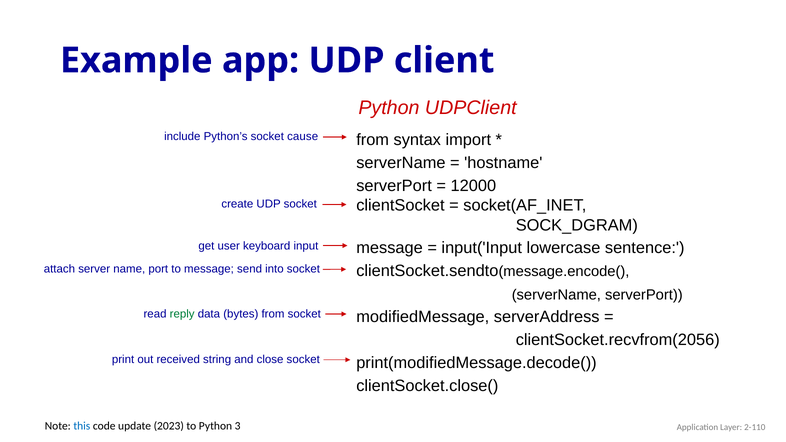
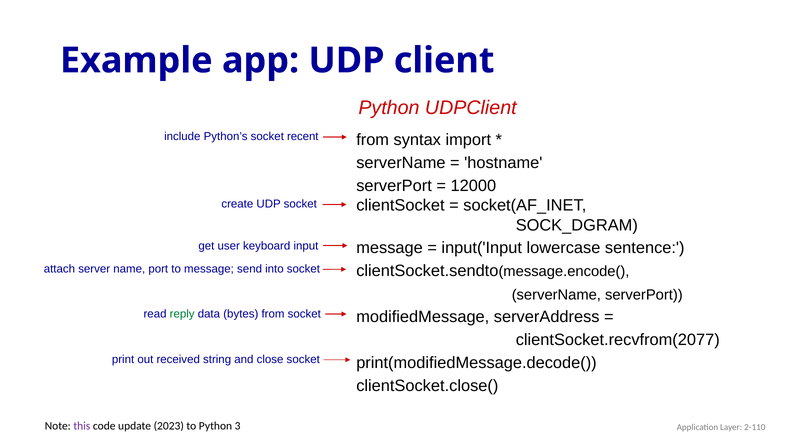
cause: cause -> recent (303, 136)
clientSocket.recvfrom(2056: clientSocket.recvfrom(2056 -> clientSocket.recvfrom(2077 (618, 340)
this colour: blue -> purple (82, 426)
